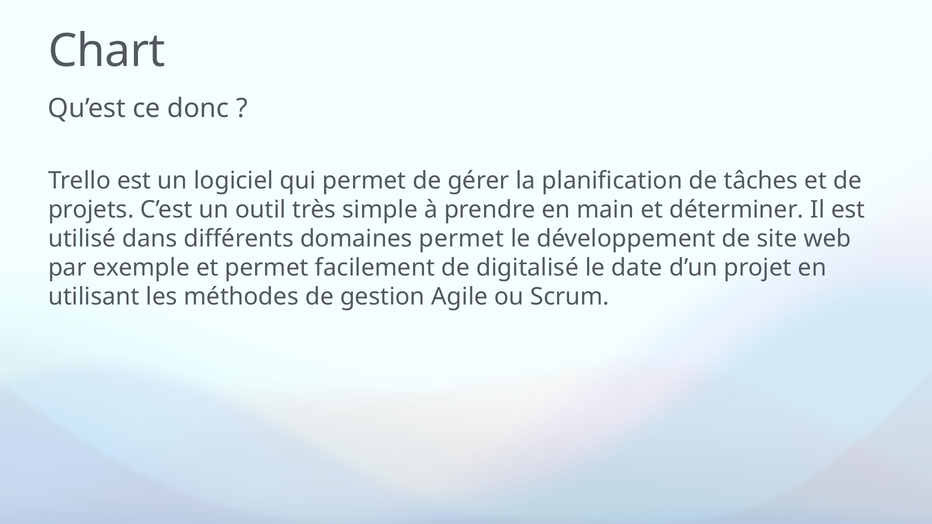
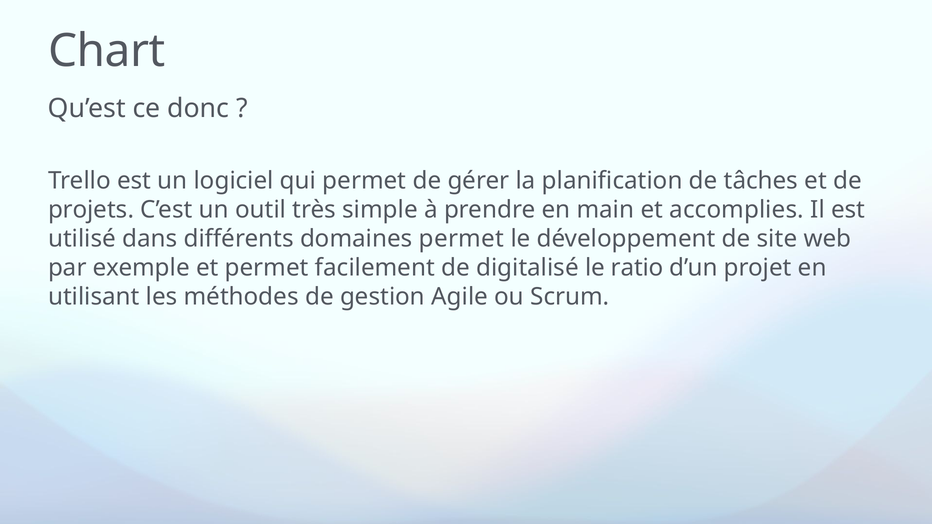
déterminer: déterminer -> accomplies (737, 210)
date: date -> ratio (637, 268)
